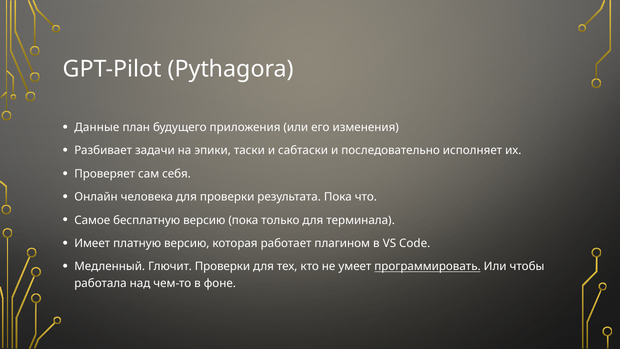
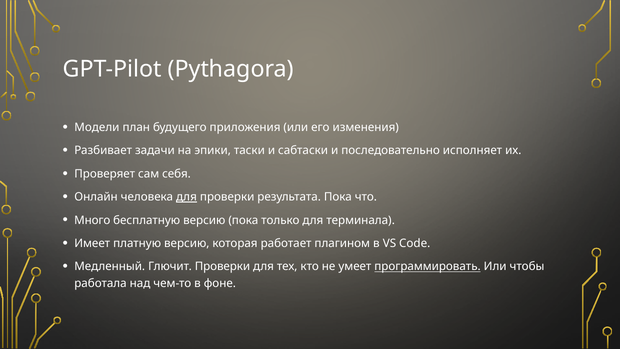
Данные: Данные -> Модели (97, 127)
для underline: none -> present (186, 197)
Самое: Самое -> Много (92, 220)
